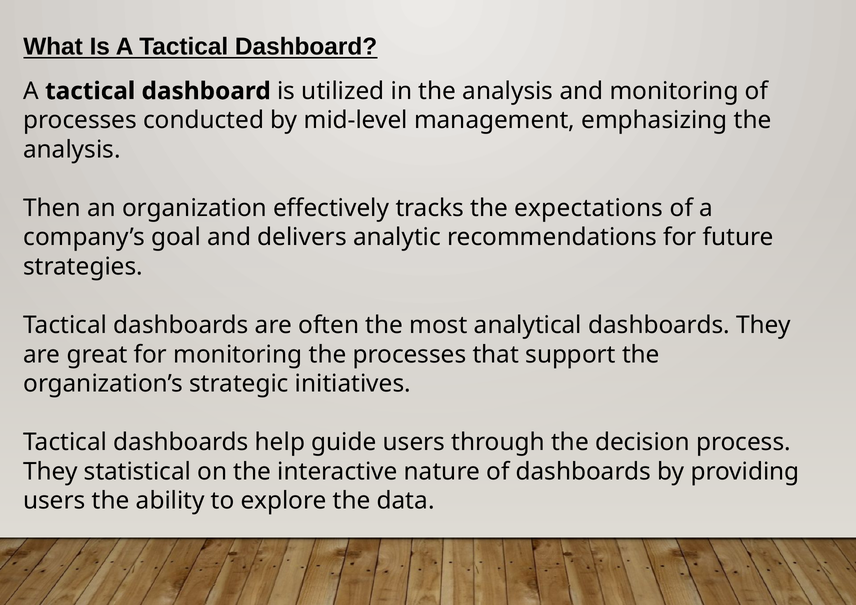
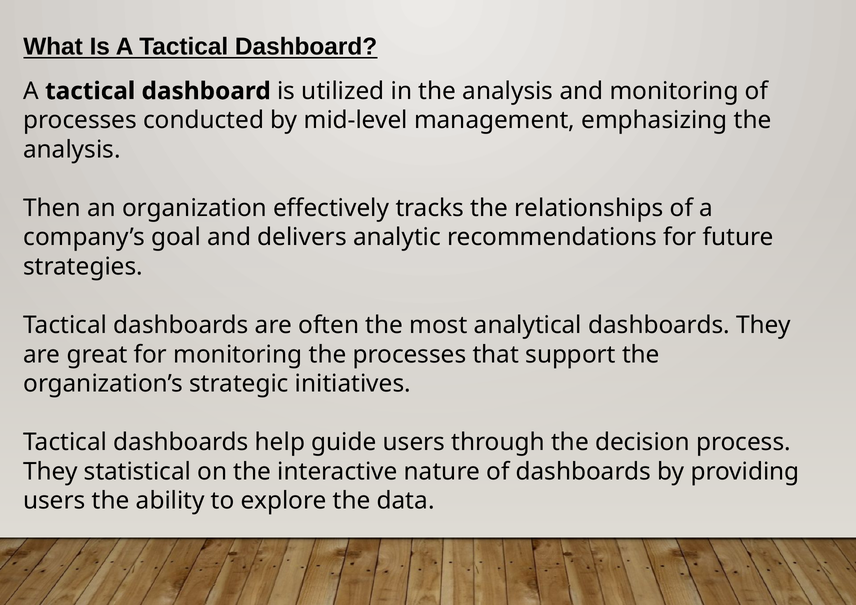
expectations: expectations -> relationships (589, 208)
